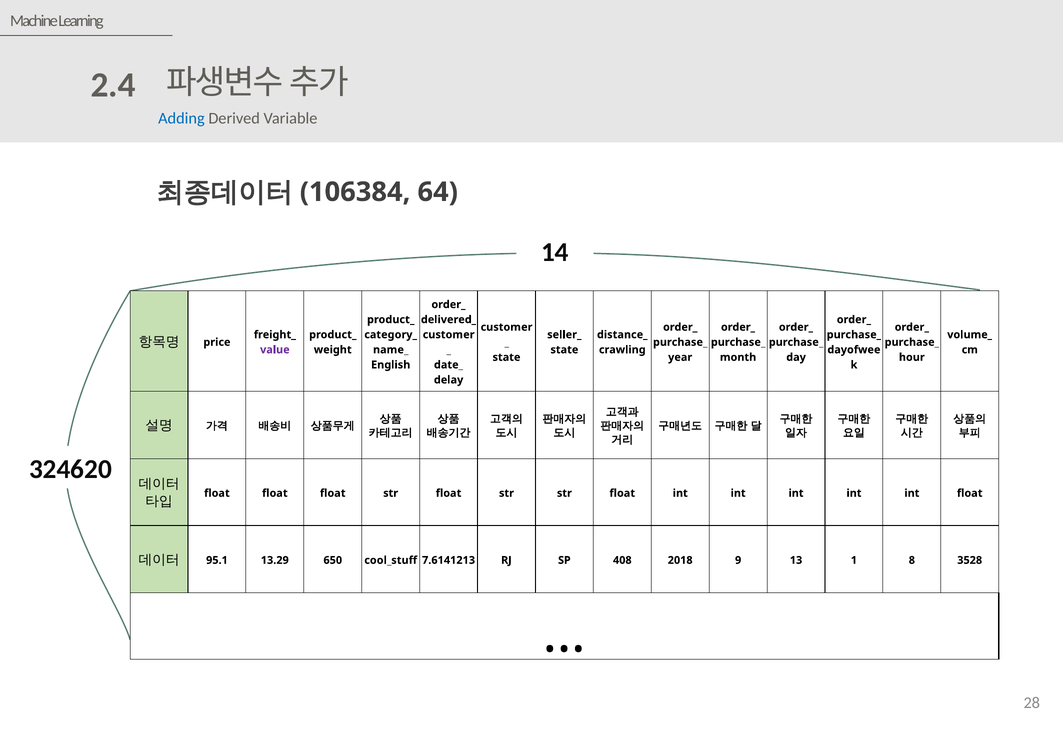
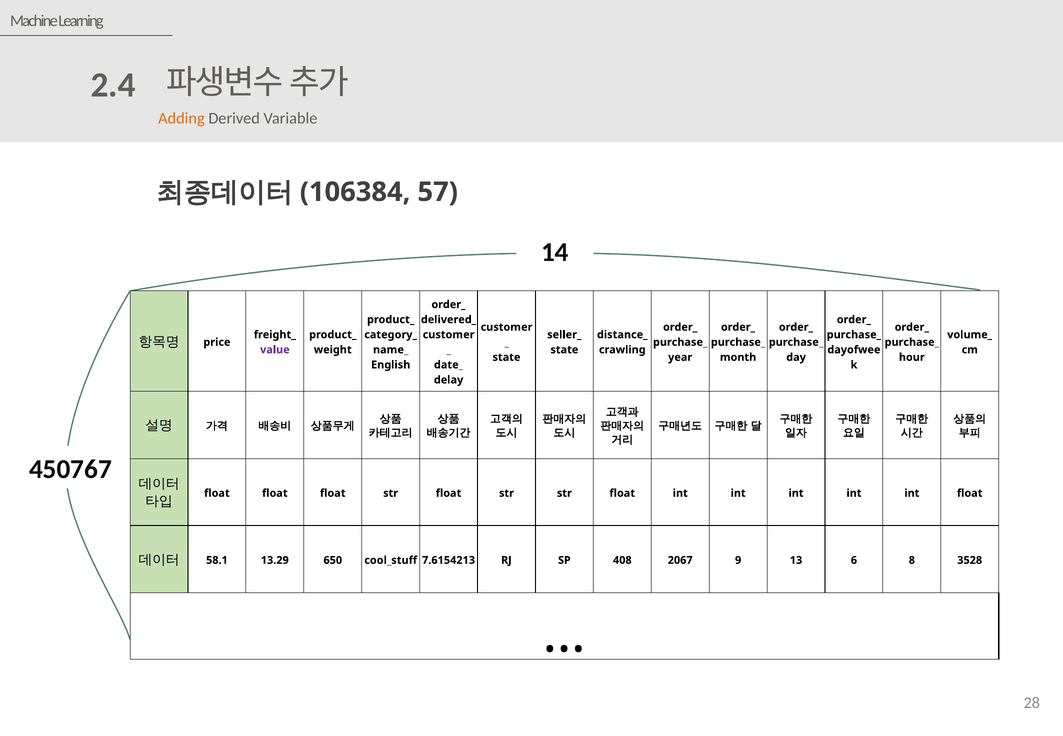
Adding colour: blue -> orange (181, 118)
64: 64 -> 57 (438, 192)
324620: 324620 -> 450767 (70, 469)
95.1: 95.1 -> 58.1 (217, 560)
7.6141213: 7.6141213 -> 7.6154213 (449, 560)
2018: 2018 -> 2067 (680, 560)
1: 1 -> 6 (854, 560)
